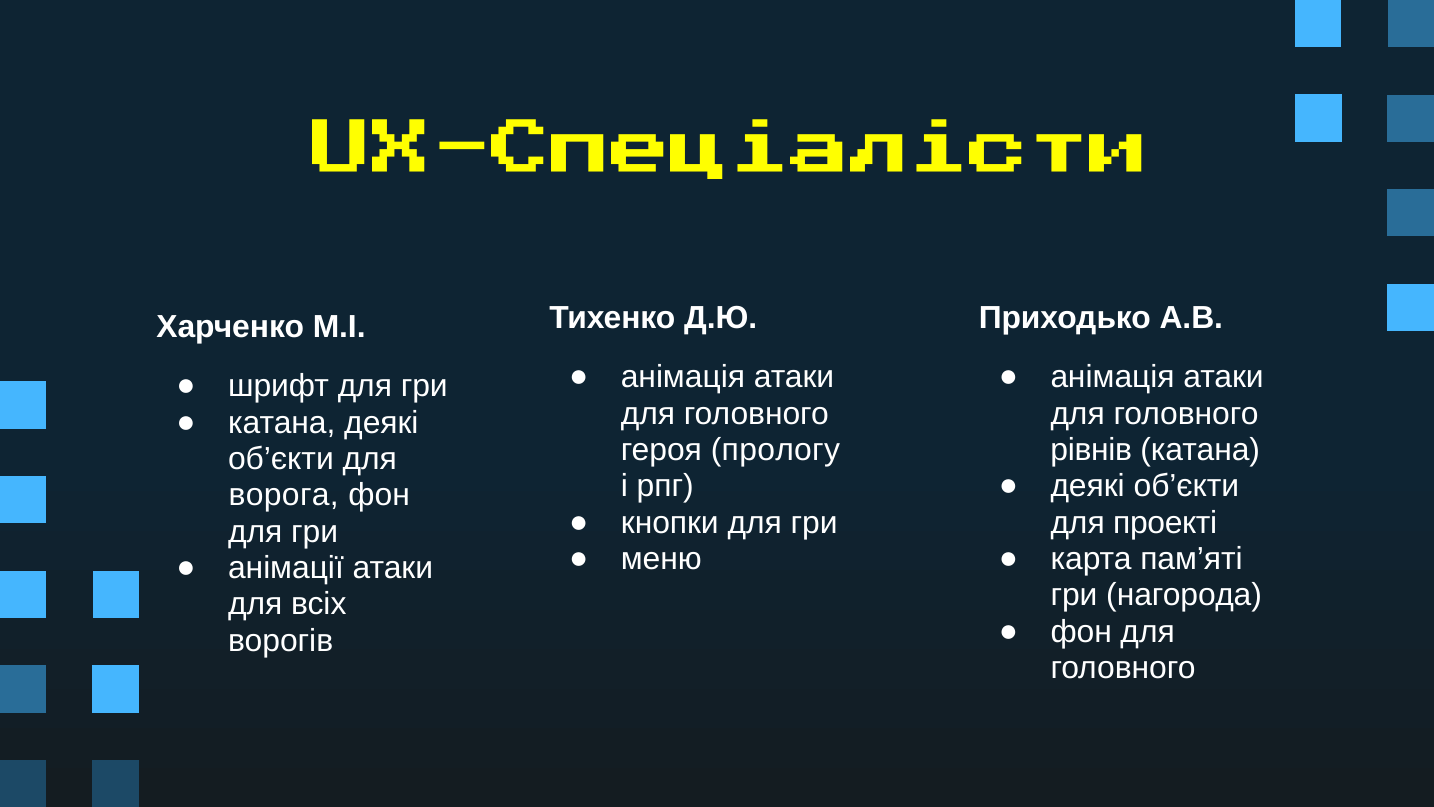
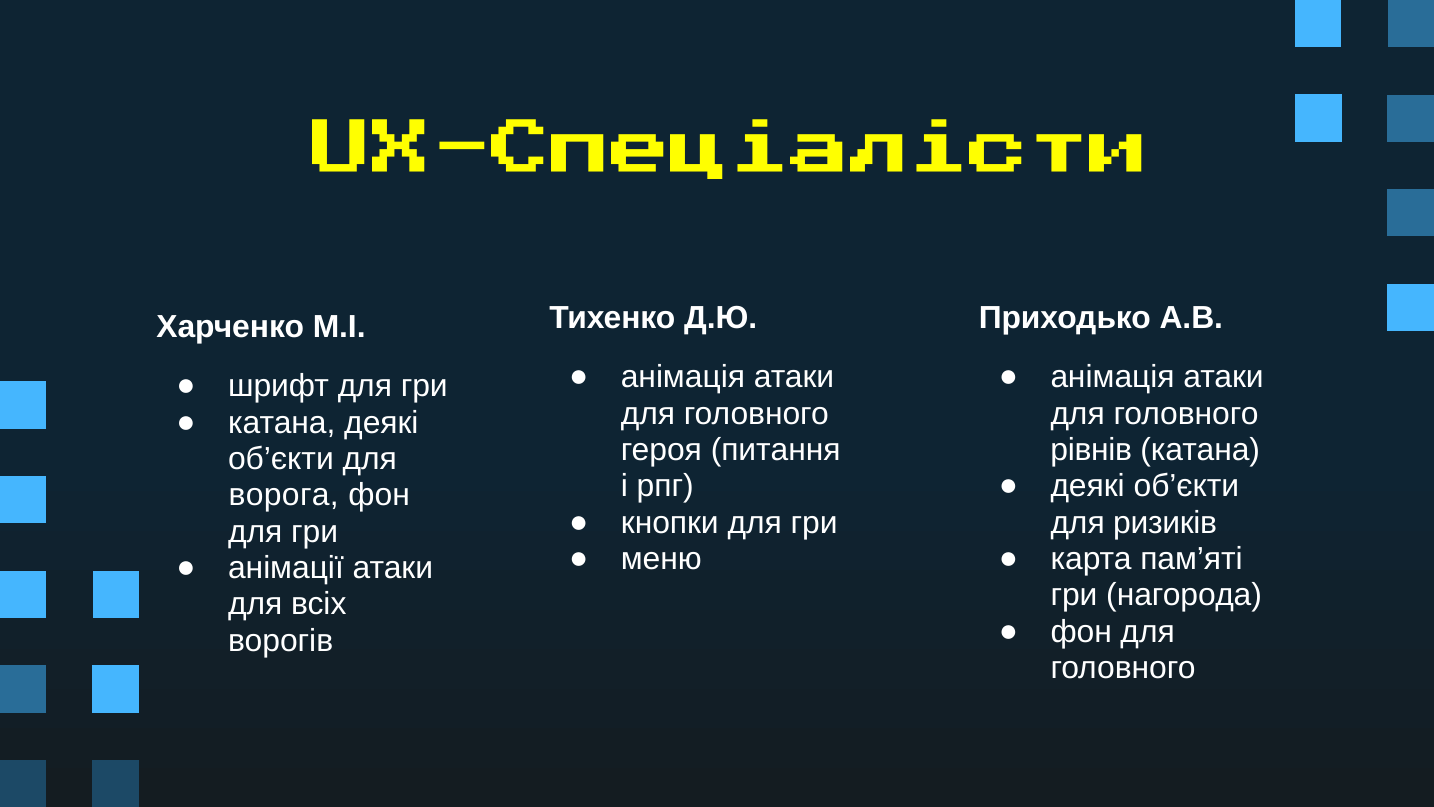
прологу: прологу -> питання (776, 450)
проекті: проекті -> ризиків (1165, 522)
